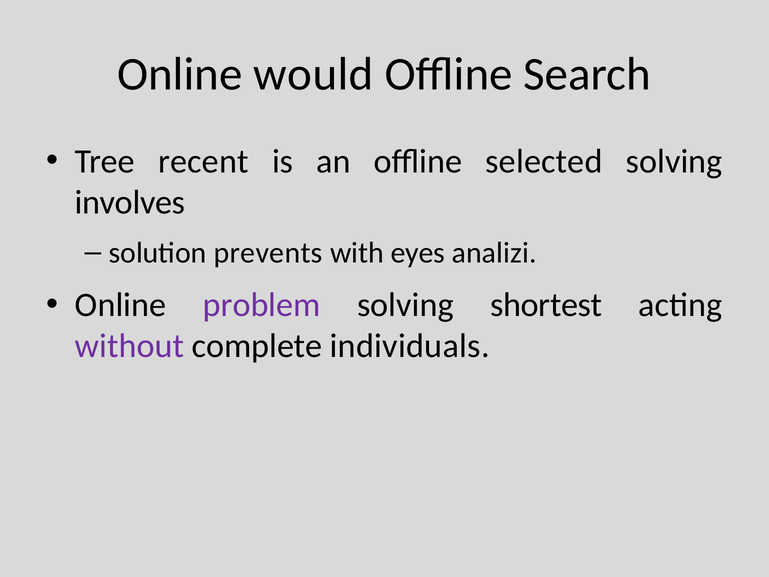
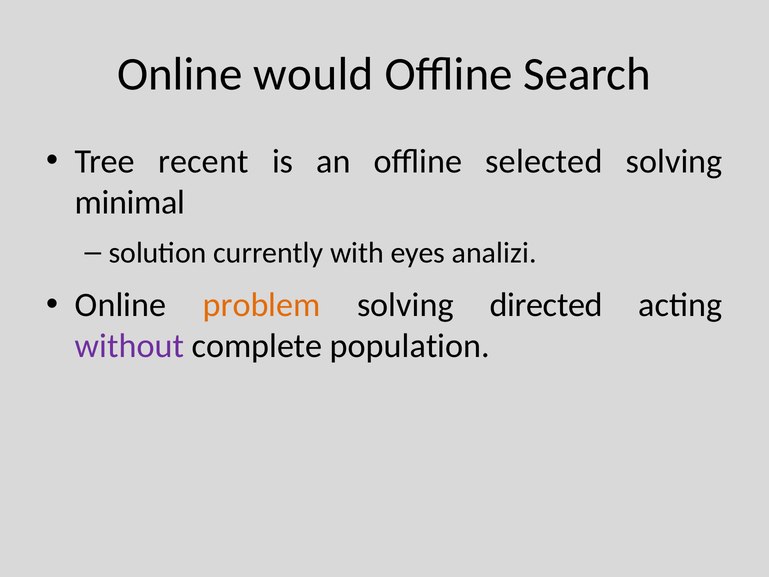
involves: involves -> minimal (130, 202)
prevents: prevents -> currently (268, 253)
problem colour: purple -> orange (262, 305)
shortest: shortest -> directed (546, 305)
individuals: individuals -> population (410, 346)
